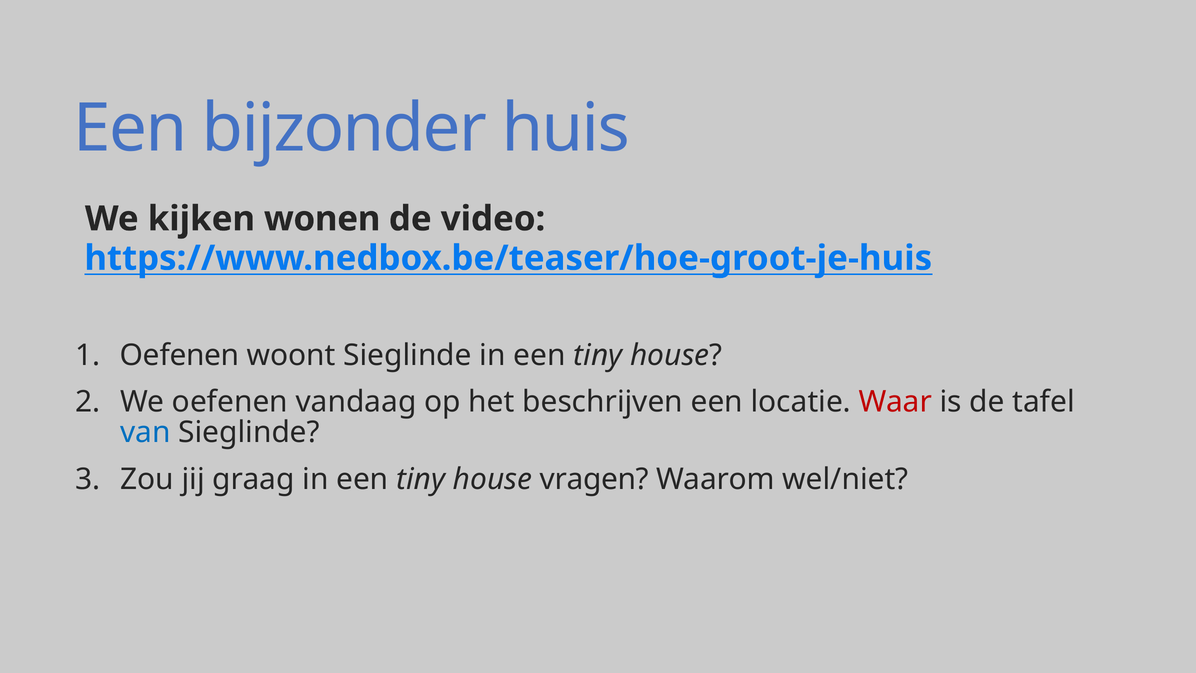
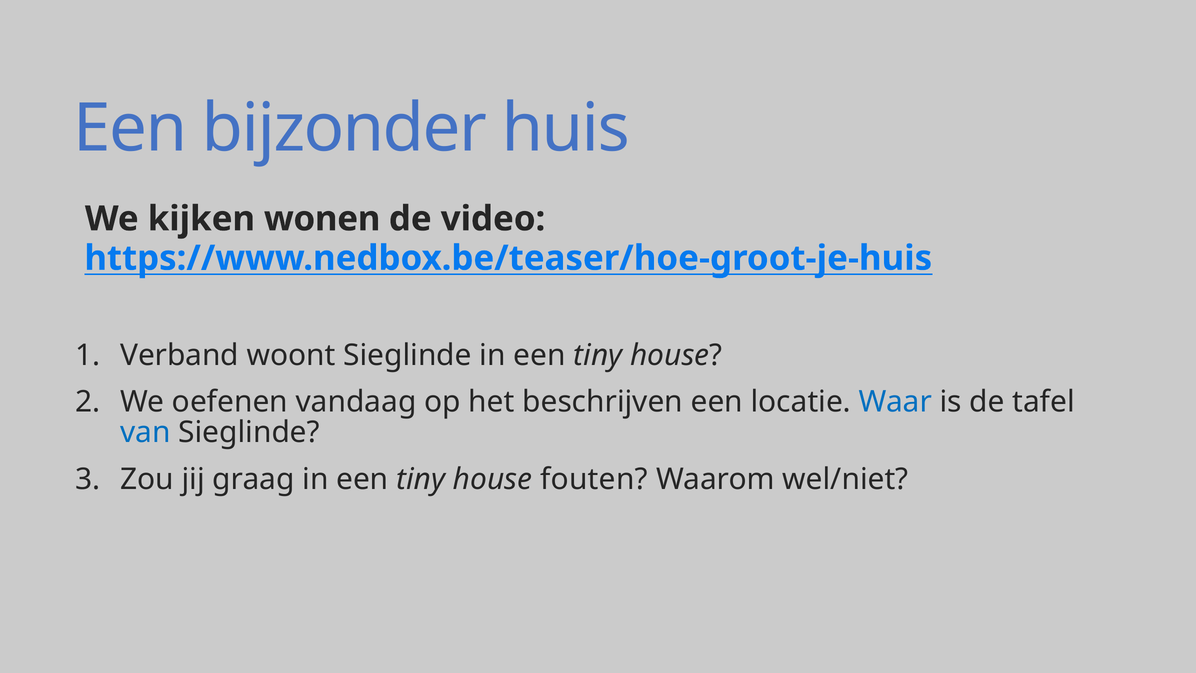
Oefenen: Oefenen -> Verband (180, 355)
Waar colour: red -> blue (895, 402)
vragen: vragen -> fouten (594, 479)
